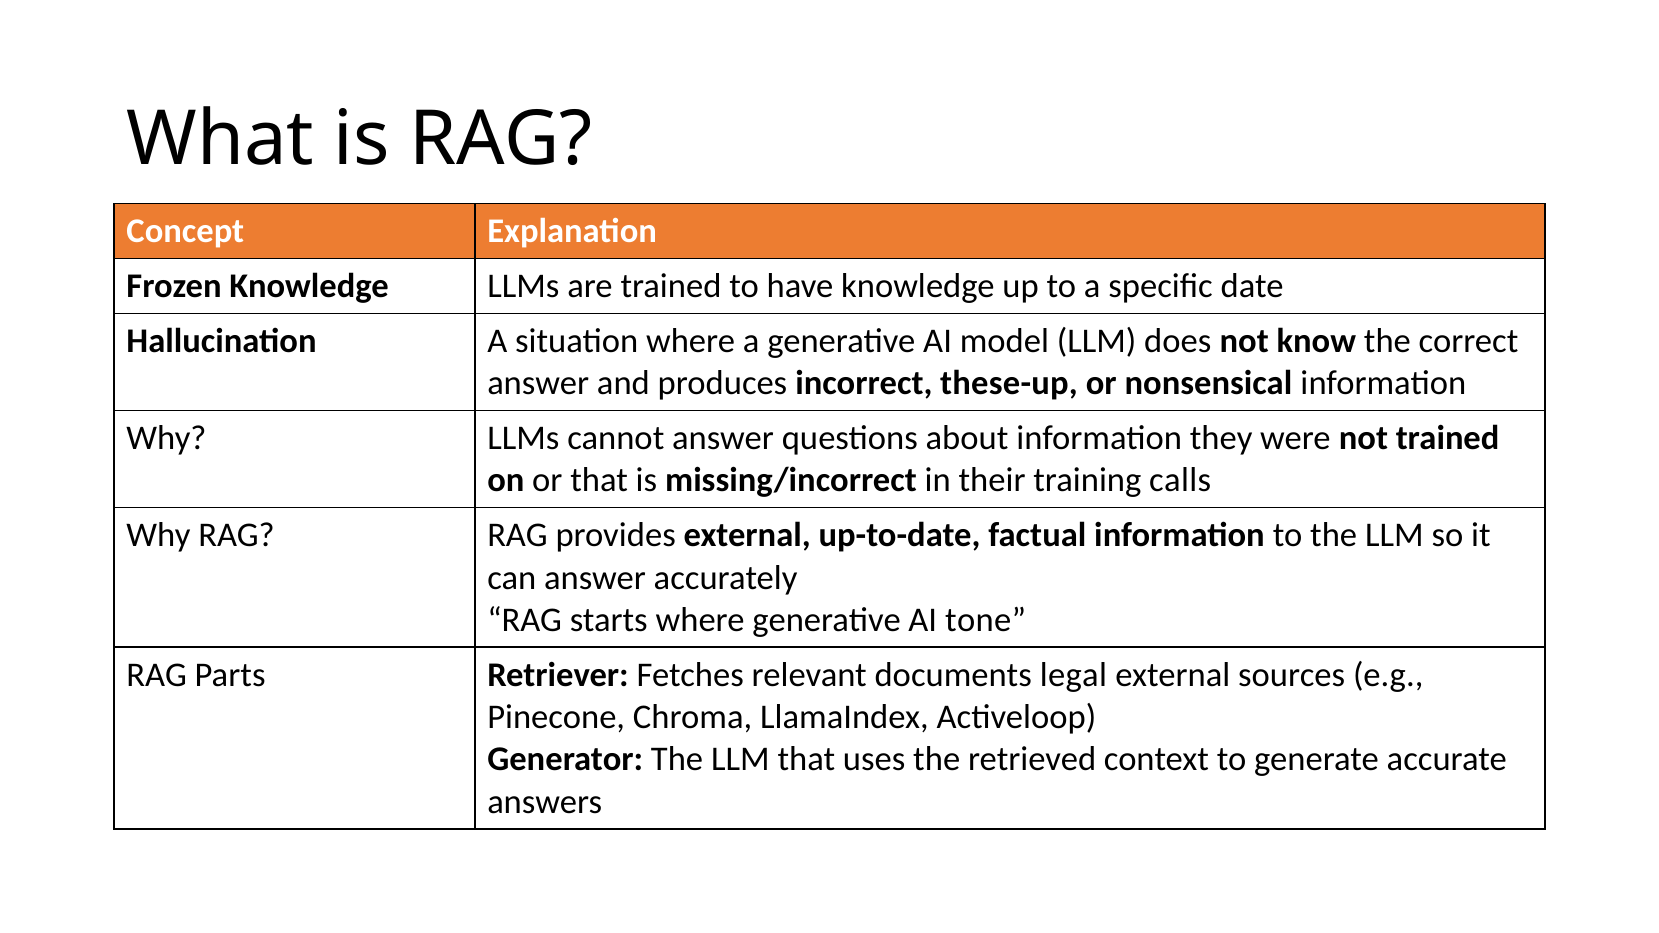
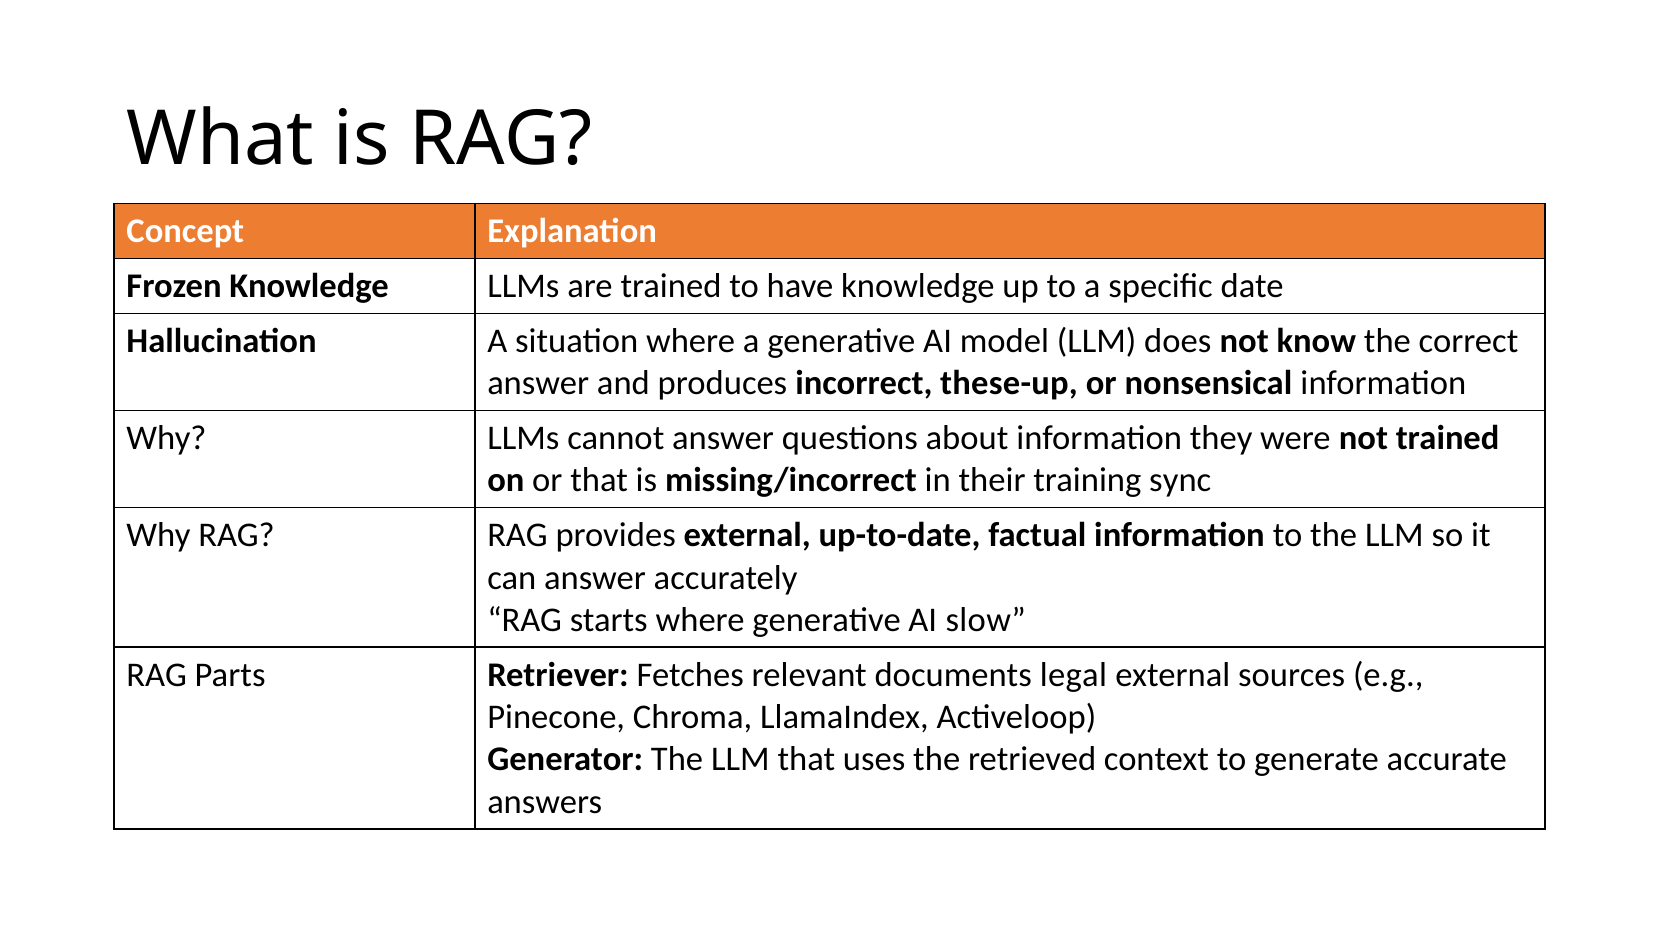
calls: calls -> sync (1180, 481)
tone: tone -> slow (986, 620)
